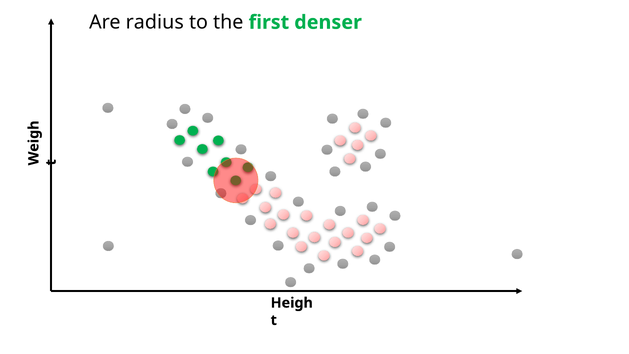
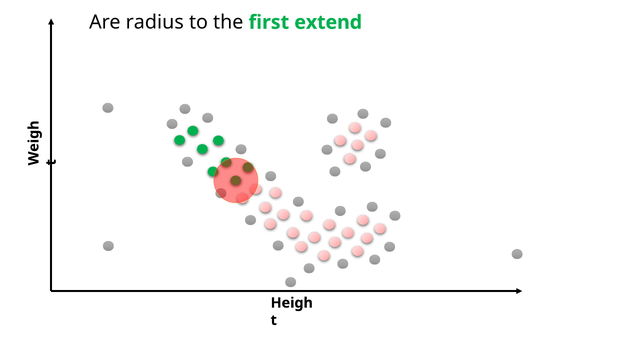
denser: denser -> extend (328, 22)
